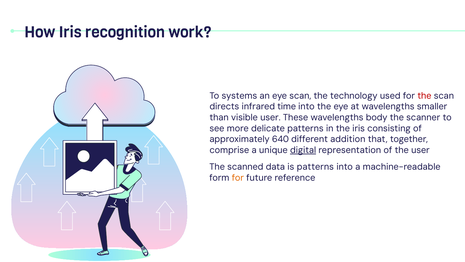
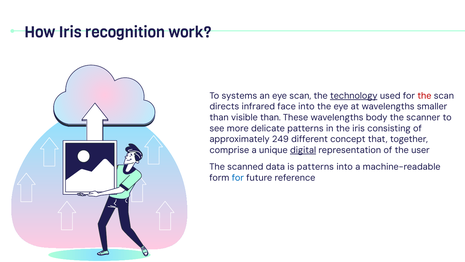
technology underline: none -> present (354, 96)
time: time -> face (287, 106)
visible user: user -> than (270, 117)
640: 640 -> 249 (280, 139)
addition: addition -> concept (348, 139)
for colour: orange -> blue (238, 177)
